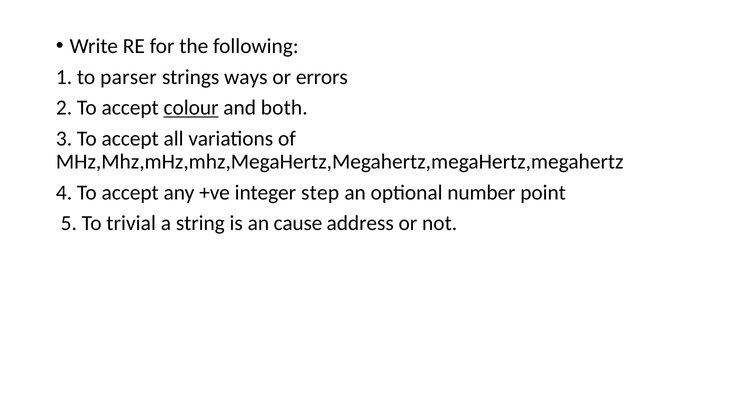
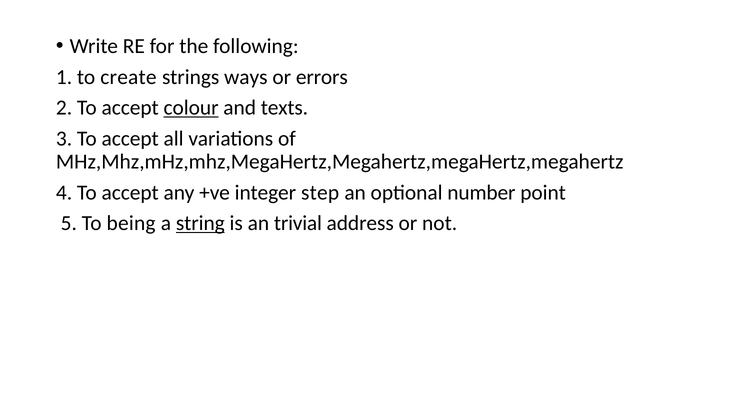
parser: parser -> create (128, 77)
both: both -> texts (284, 108)
trivial: trivial -> being (131, 223)
string underline: none -> present (200, 223)
cause: cause -> trivial (298, 223)
